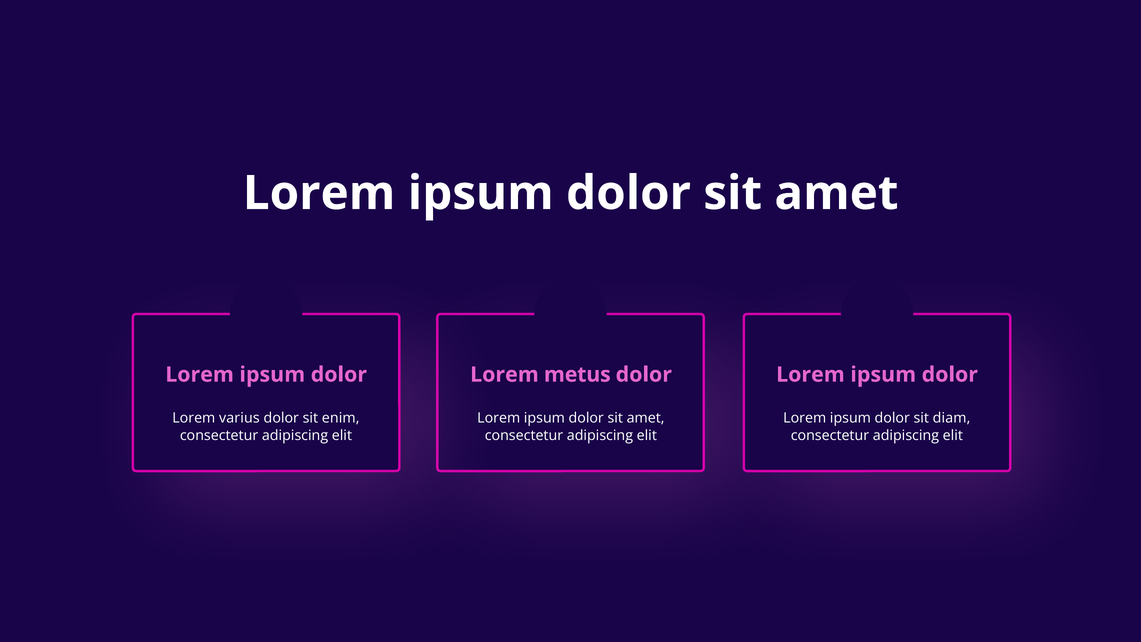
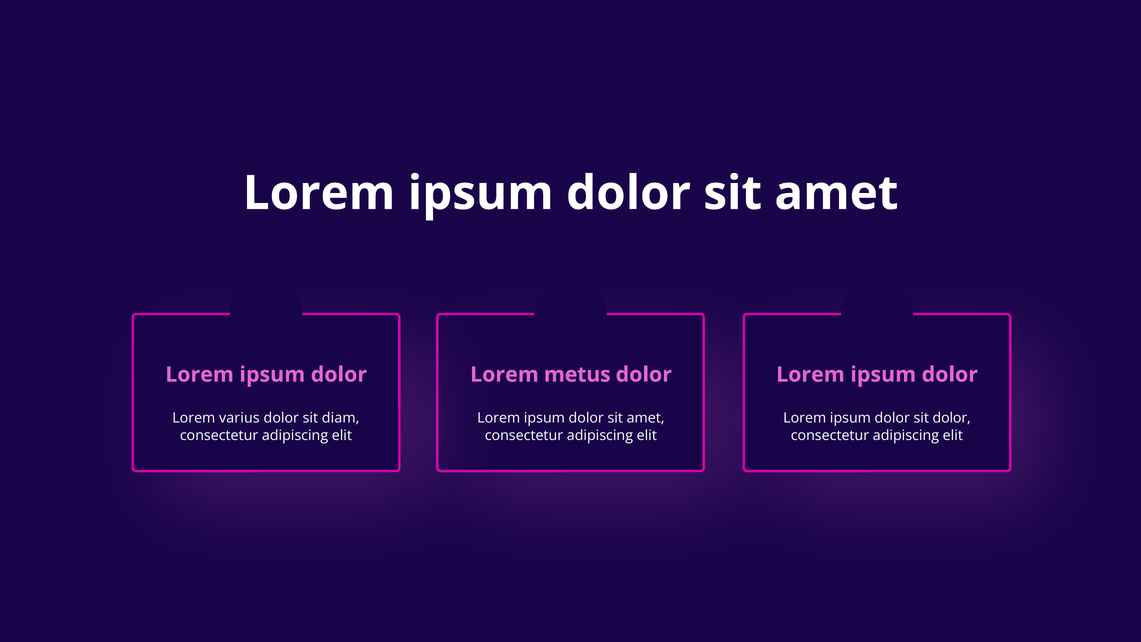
enim: enim -> diam (341, 418)
sit diam: diam -> dolor (952, 418)
